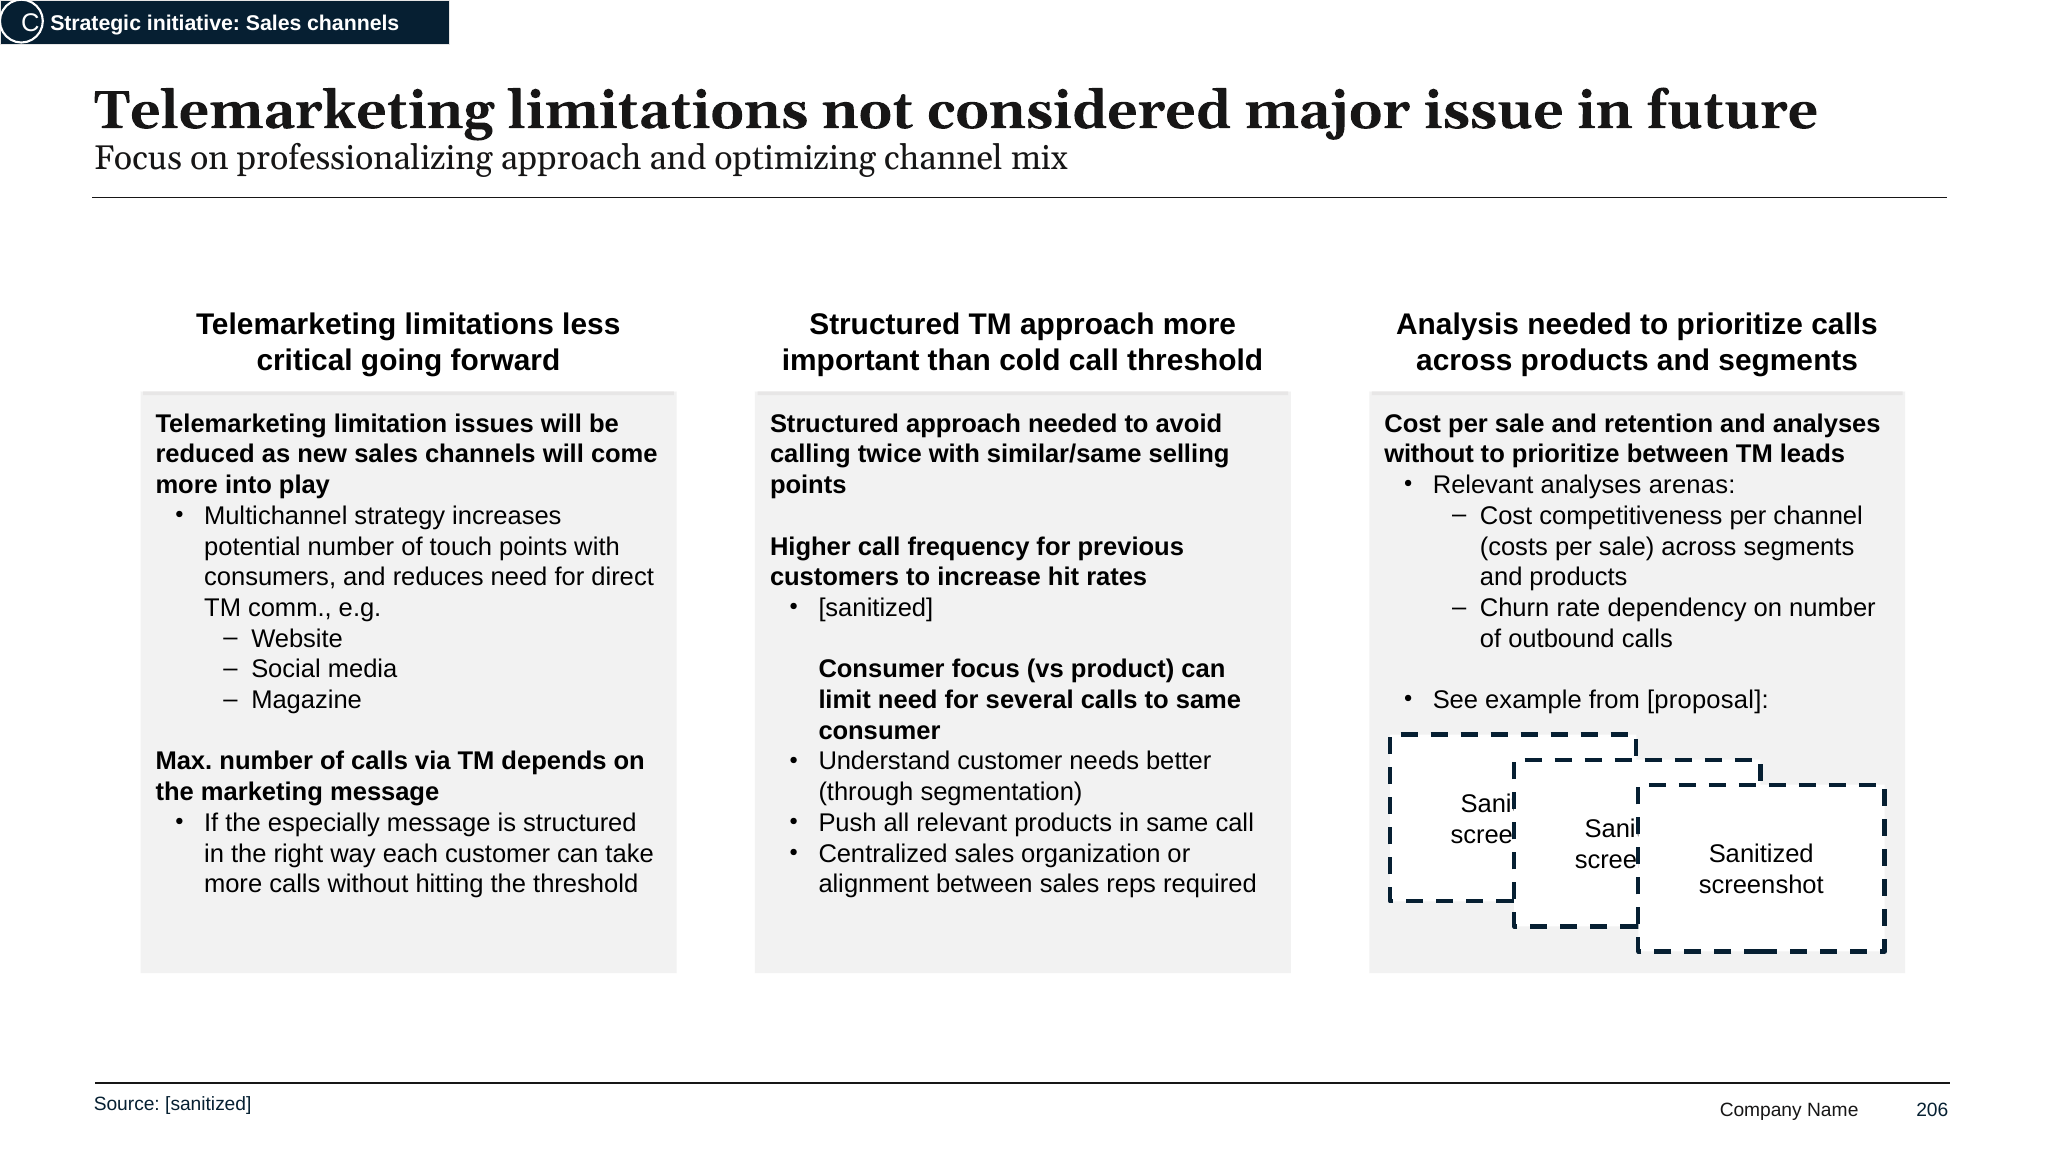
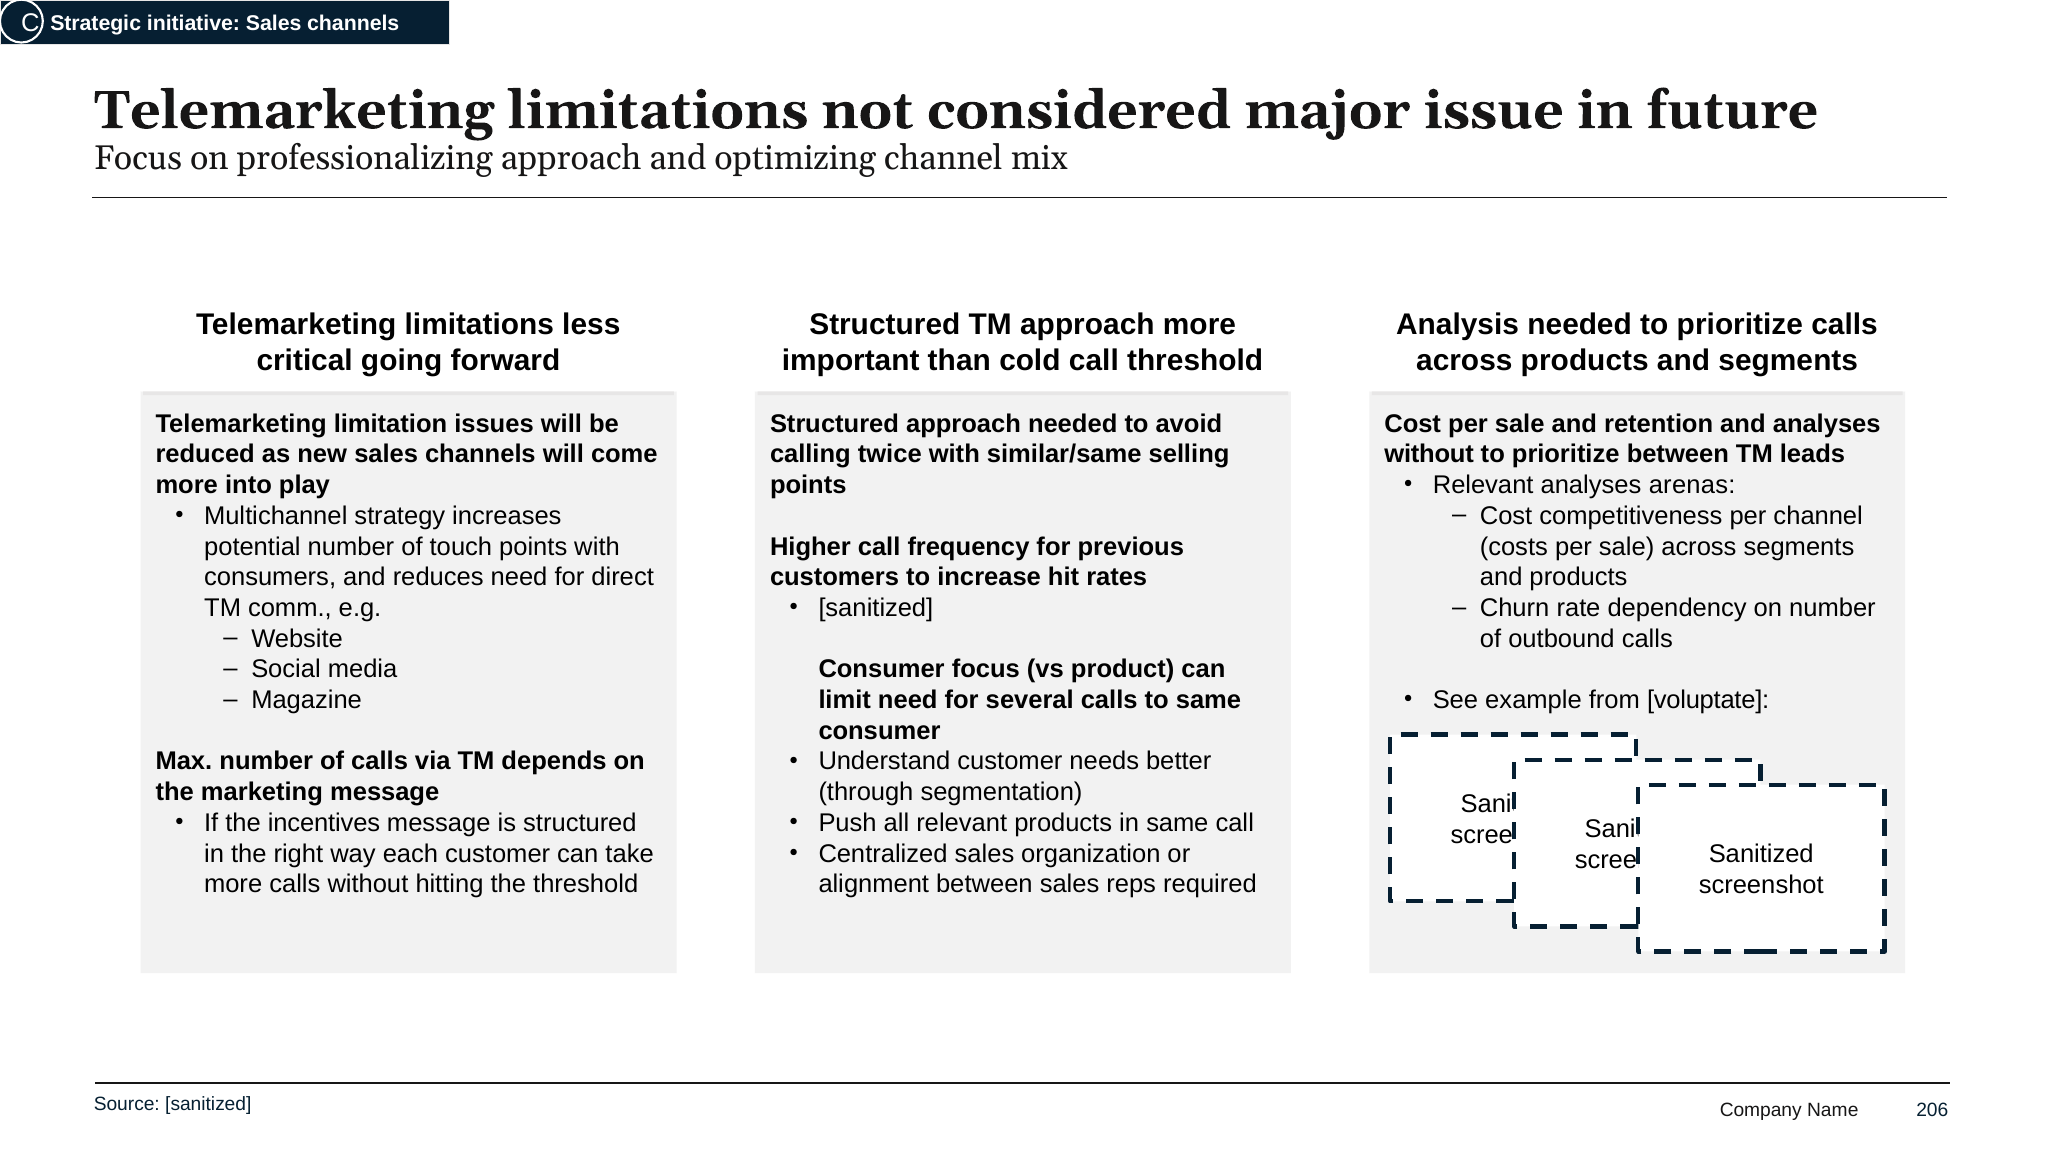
proposal: proposal -> voluptate (1708, 700)
especially: especially -> incentives (324, 823)
